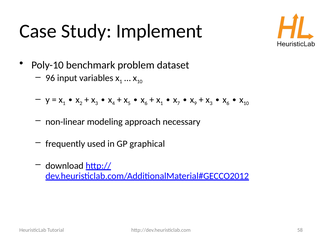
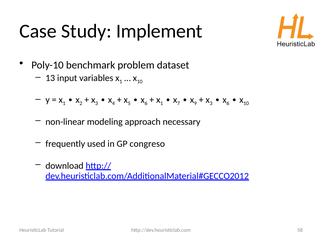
96: 96 -> 13 (50, 78)
graphical: graphical -> congreso (147, 144)
